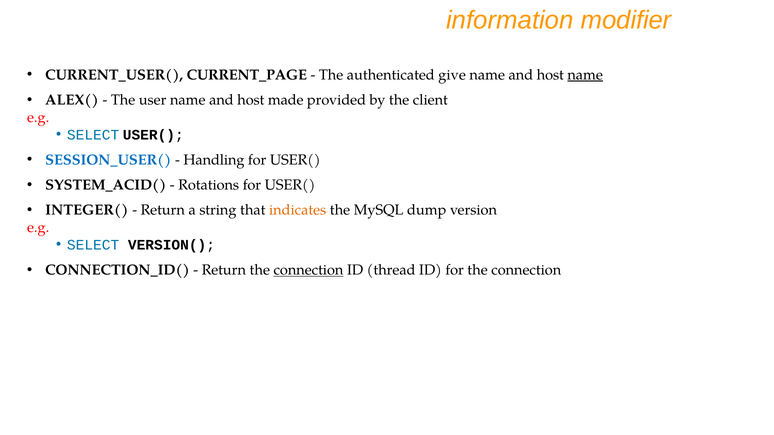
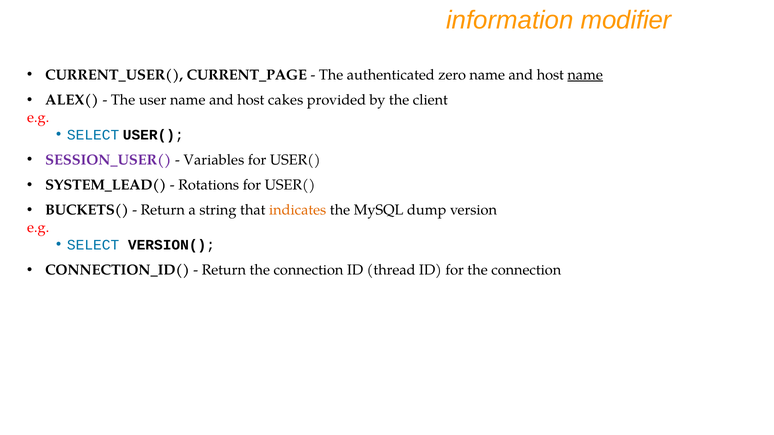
give: give -> zero (452, 75)
made: made -> cakes (286, 100)
SESSION_USER( colour: blue -> purple (108, 160)
Handling: Handling -> Variables (214, 160)
SYSTEM_ACID(: SYSTEM_ACID( -> SYSTEM_LEAD( (106, 185)
INTEGER(: INTEGER( -> BUCKETS( (87, 210)
connection underline: present -> none (308, 270)
